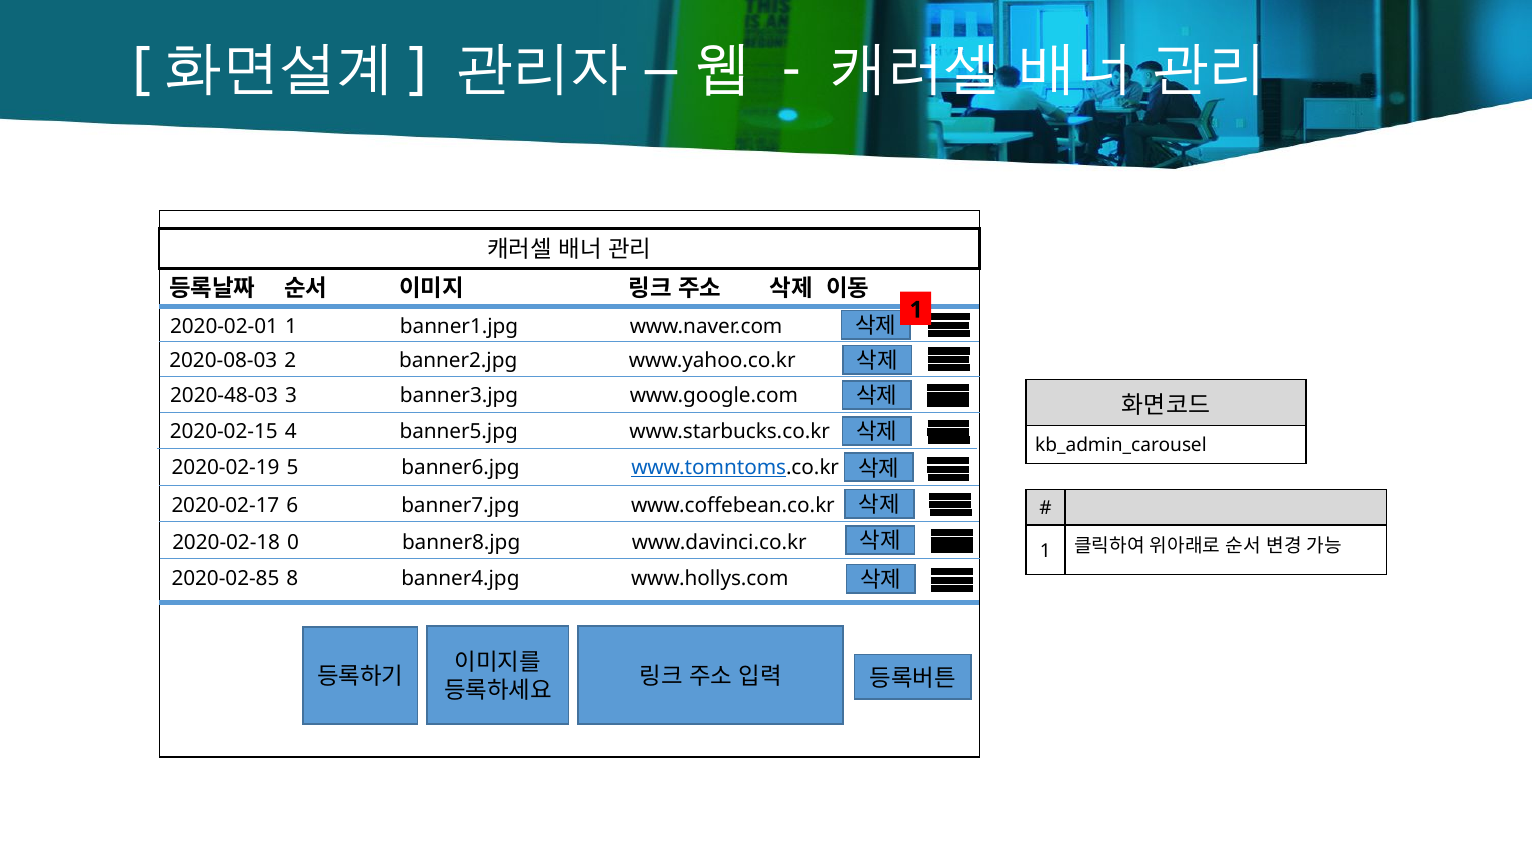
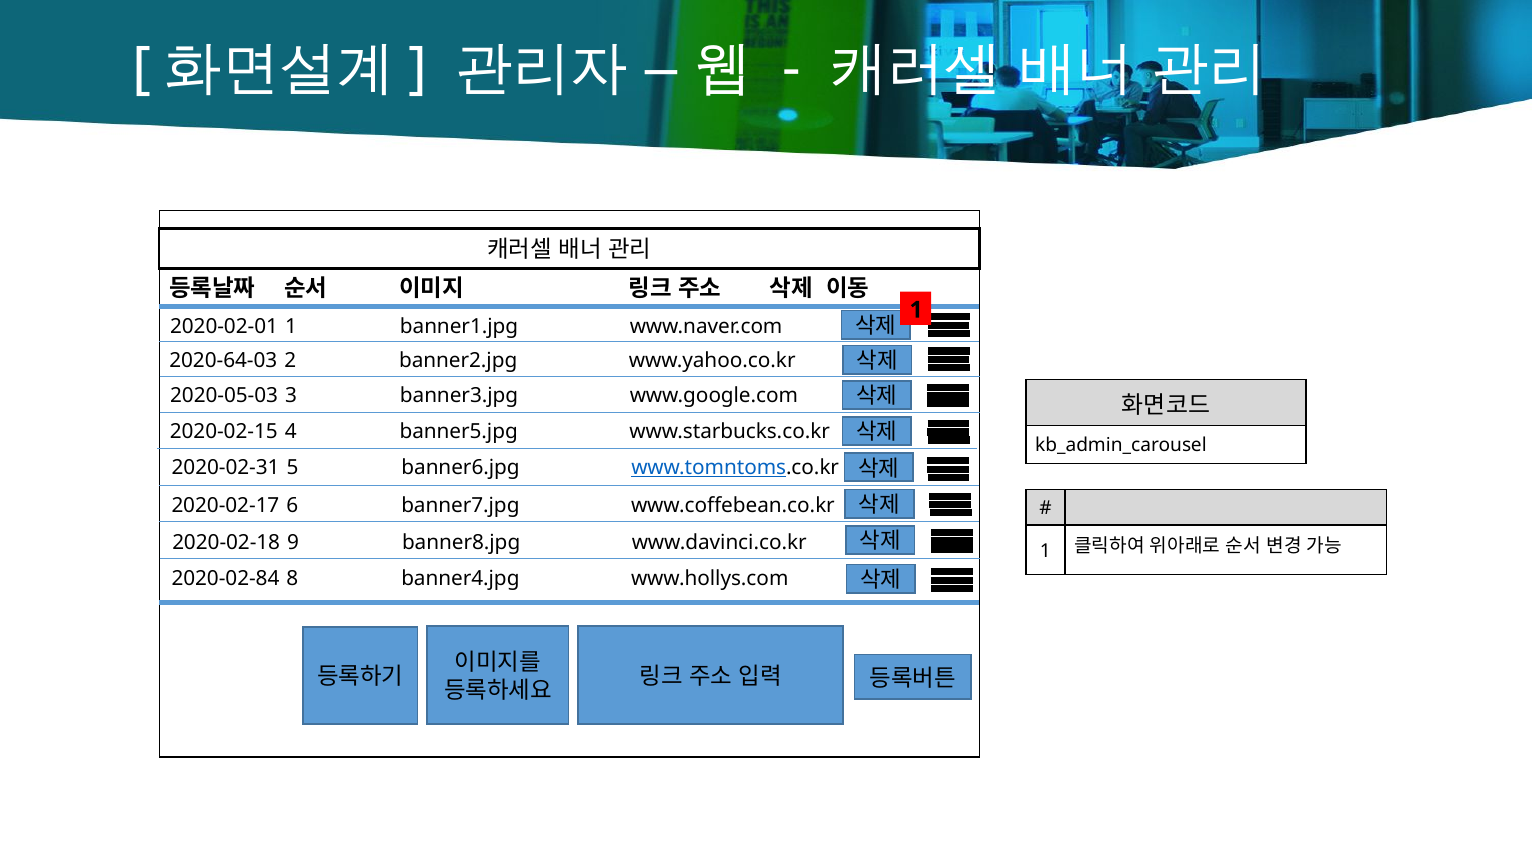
2020-08-03: 2020-08-03 -> 2020-64-03 (223, 360)
2020-48-03: 2020-48-03 -> 2020-05-03 (224, 395)
2020-02-19: 2020-02-19 -> 2020-02-31 (226, 467)
0: 0 -> 9 (293, 542)
2020-02-85: 2020-02-85 -> 2020-02-84 (225, 579)
